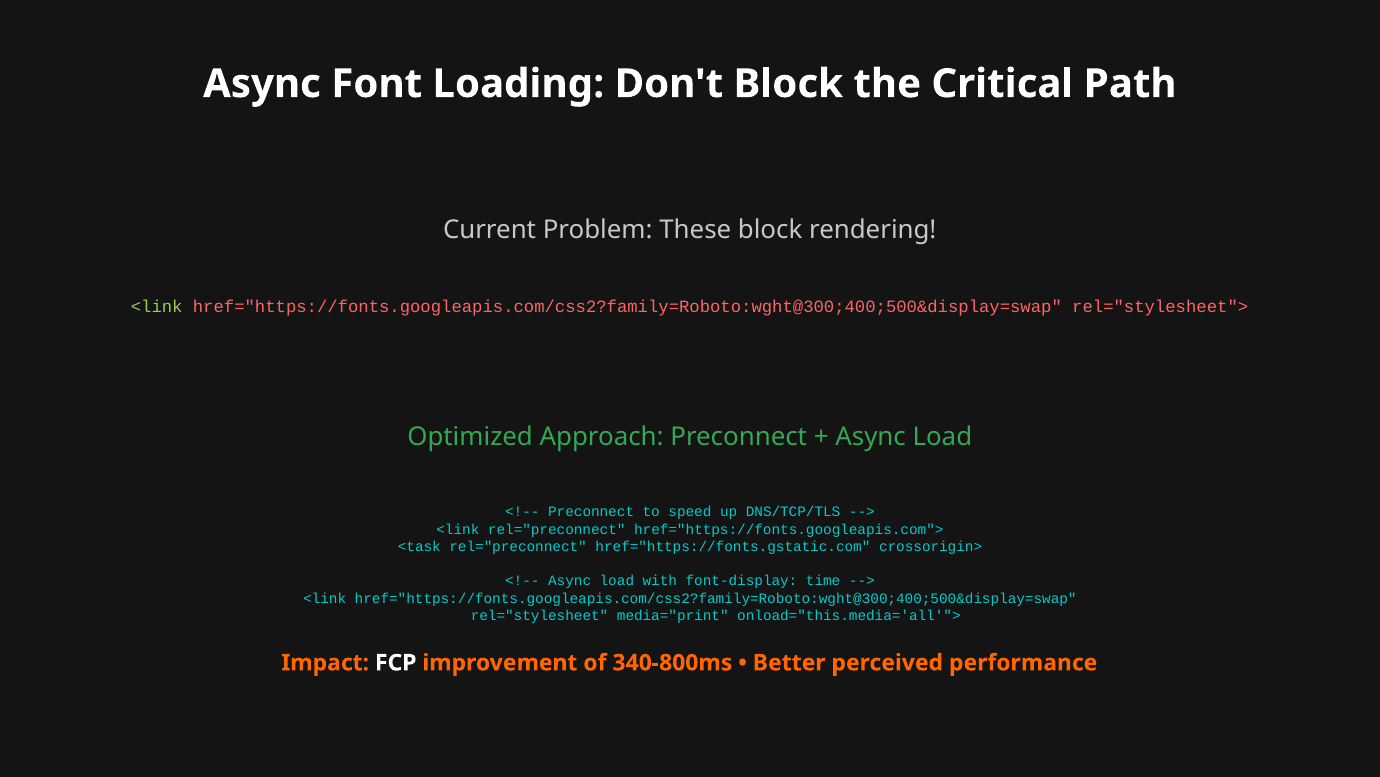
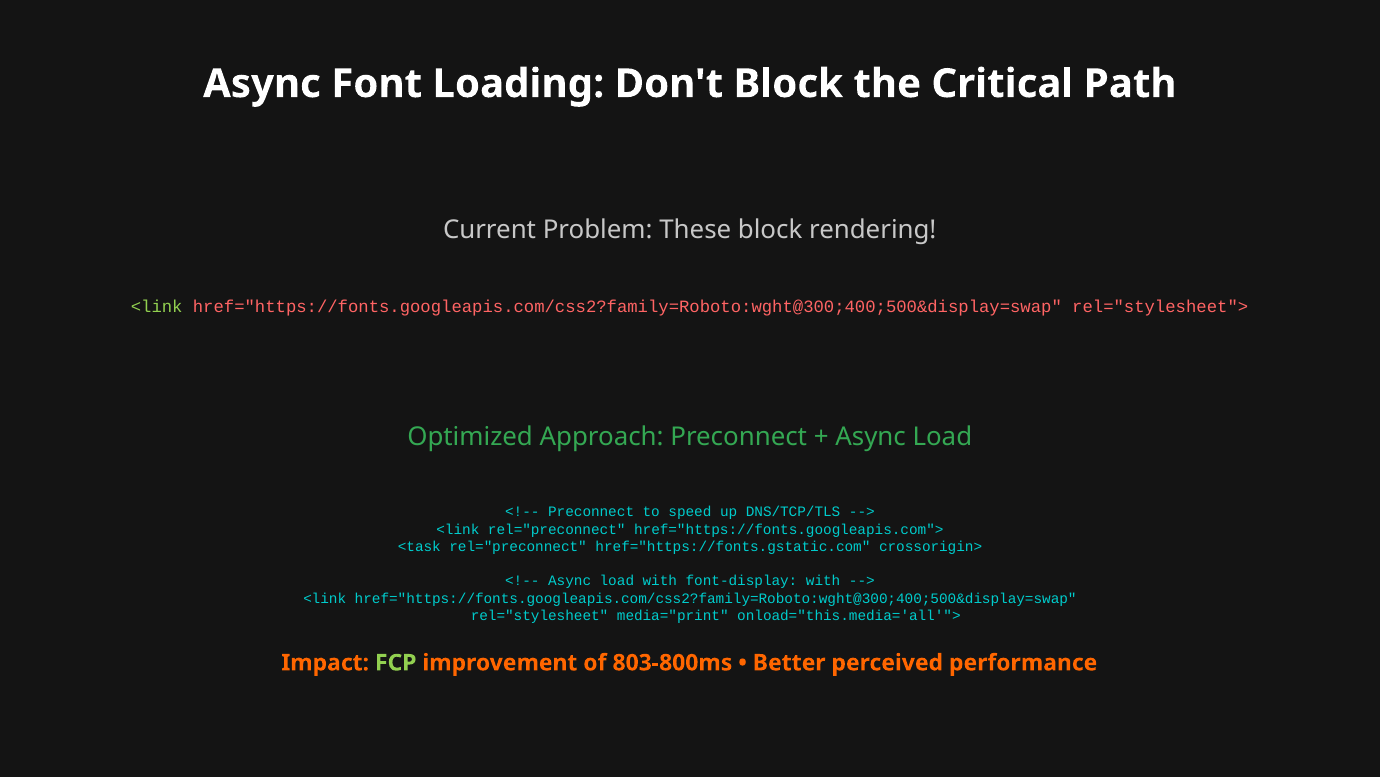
font-display time: time -> with (823, 581)
FCP colour: white -> light green (396, 662)
340-800ms: 340-800ms -> 803-800ms (672, 662)
